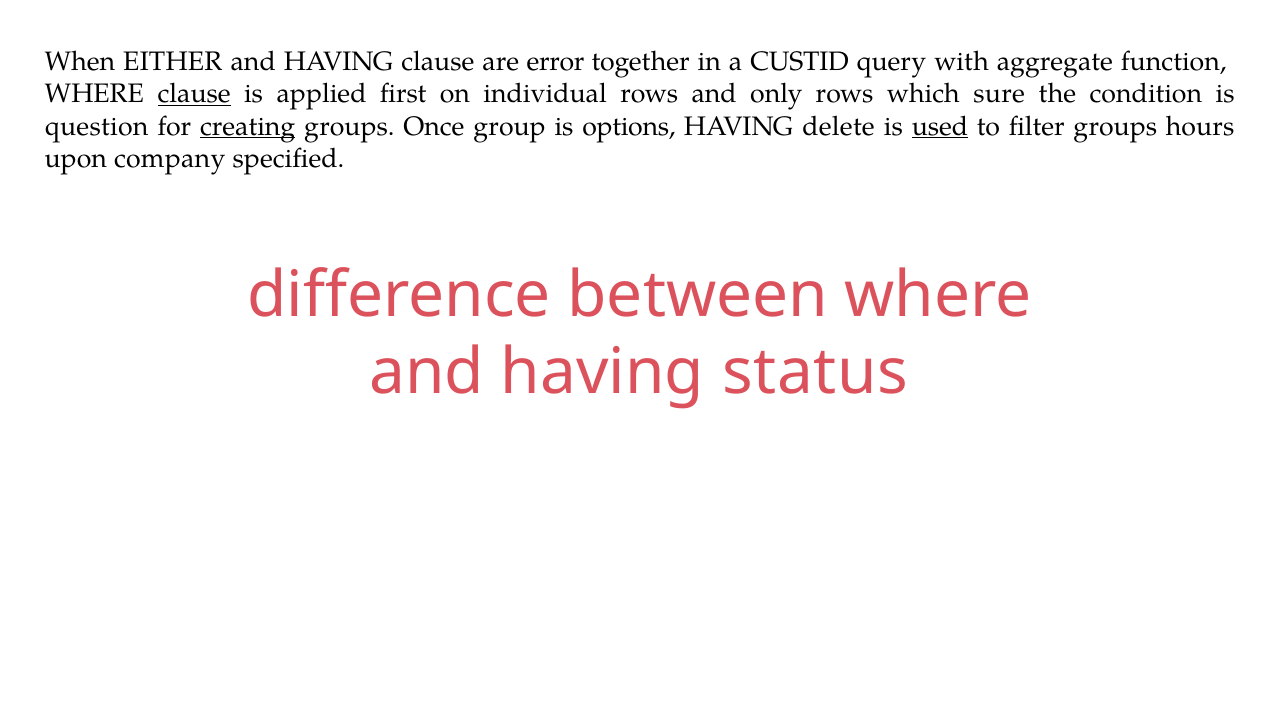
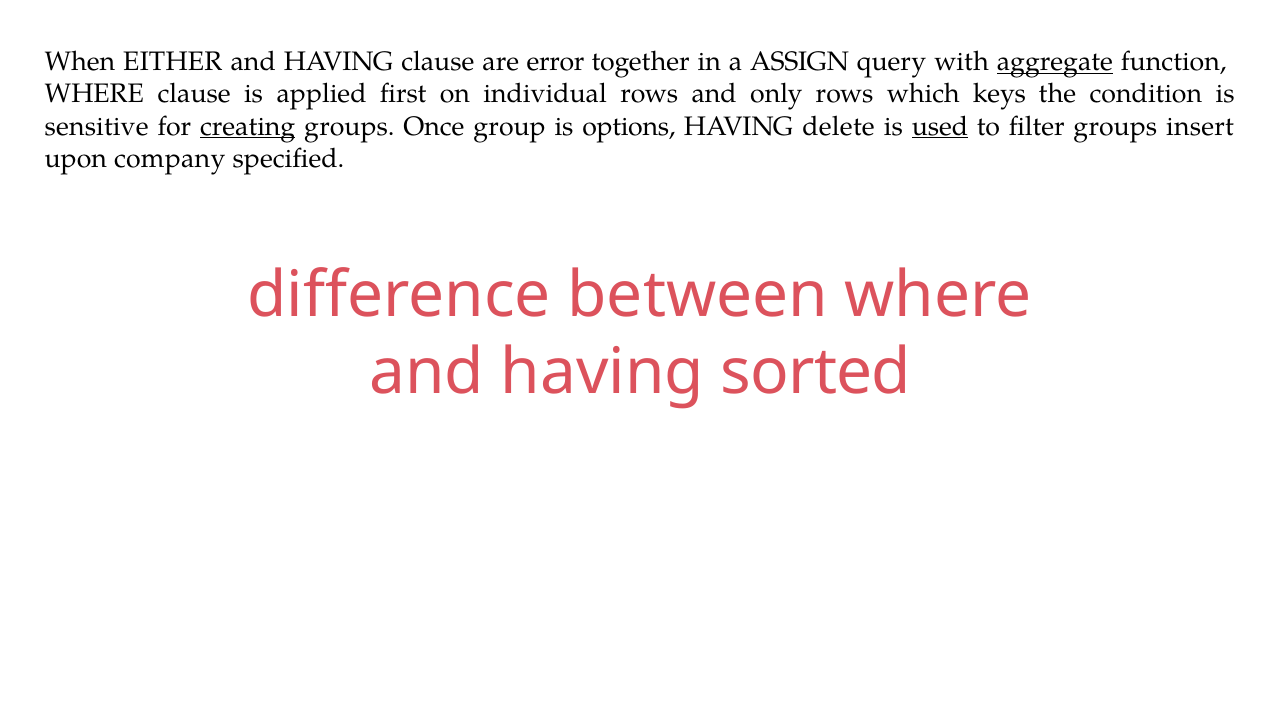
CUSTID: CUSTID -> ASSIGN (800, 62)
aggregate underline: none -> present (1055, 62)
clause underline: present -> none (194, 94)
sure: sure -> keys (999, 94)
question: question -> sensitive (97, 126)
hours: hours -> insert (1200, 126)
status: status -> sorted (816, 372)
